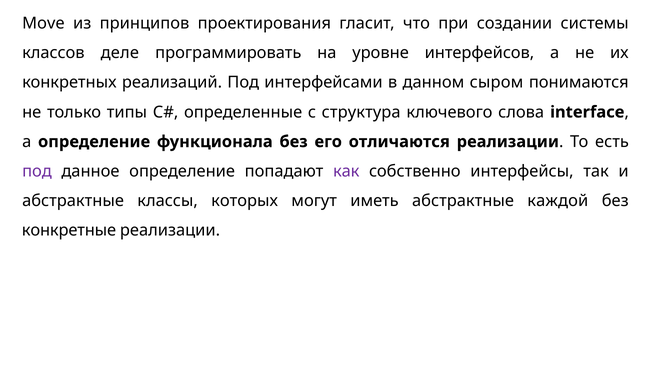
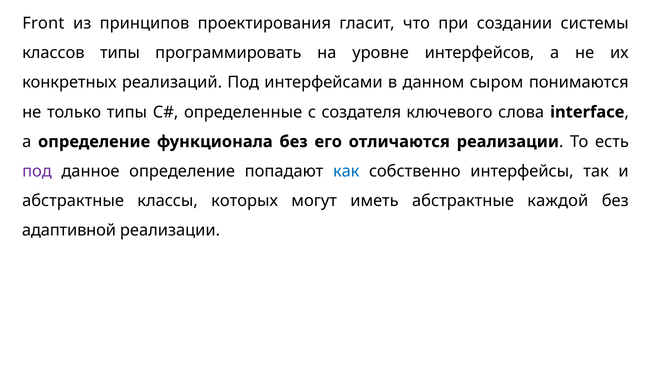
Move: Move -> Front (43, 23)
классов деле: деле -> типы (120, 53)
структура: структура -> создателя (361, 112)
как colour: purple -> blue (346, 171)
конкретные: конкретные -> адаптивной (69, 231)
